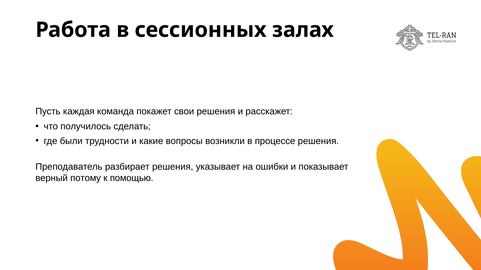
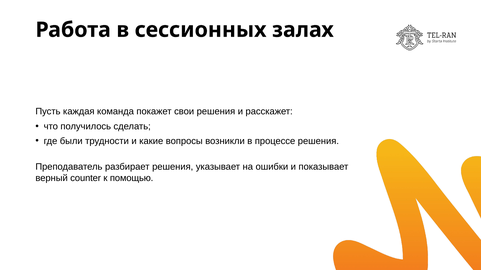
потому: потому -> counter (86, 178)
